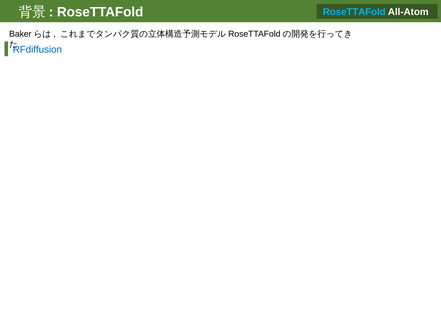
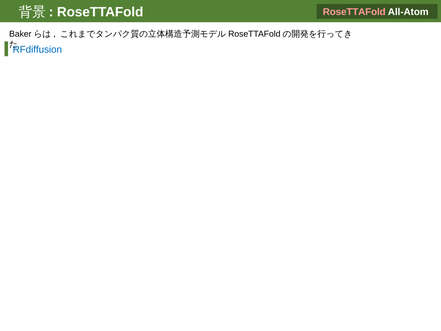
RoseTTAFold colour: light blue -> pink (354, 12)
